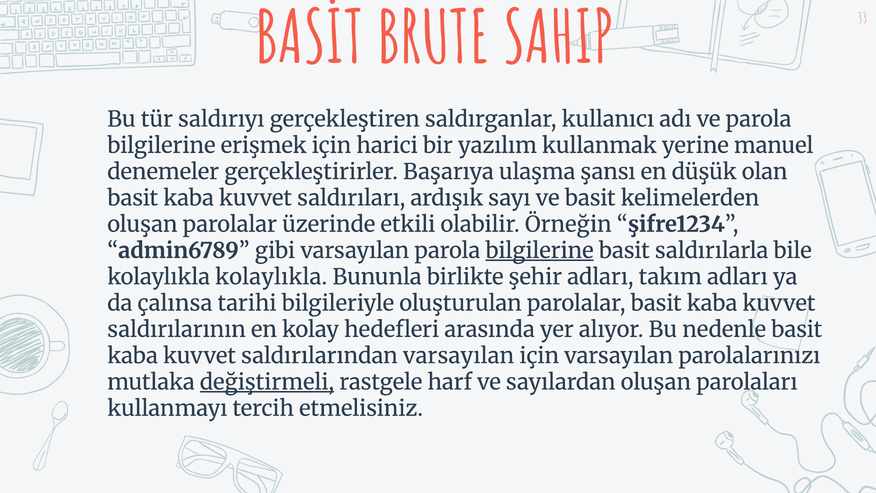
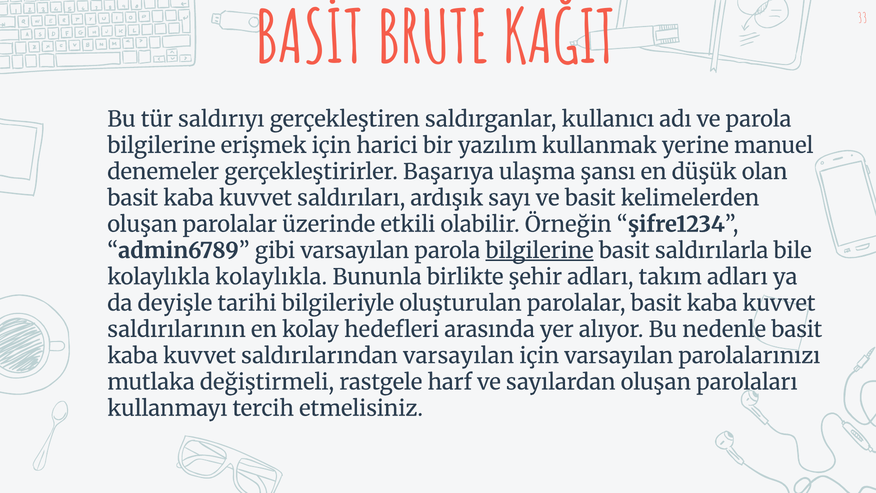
SAHIP: SAHIP -> KAĞIT (559, 39)
çalınsa: çalınsa -> deyişle (175, 303)
değiştirmeli underline: present -> none (267, 382)
